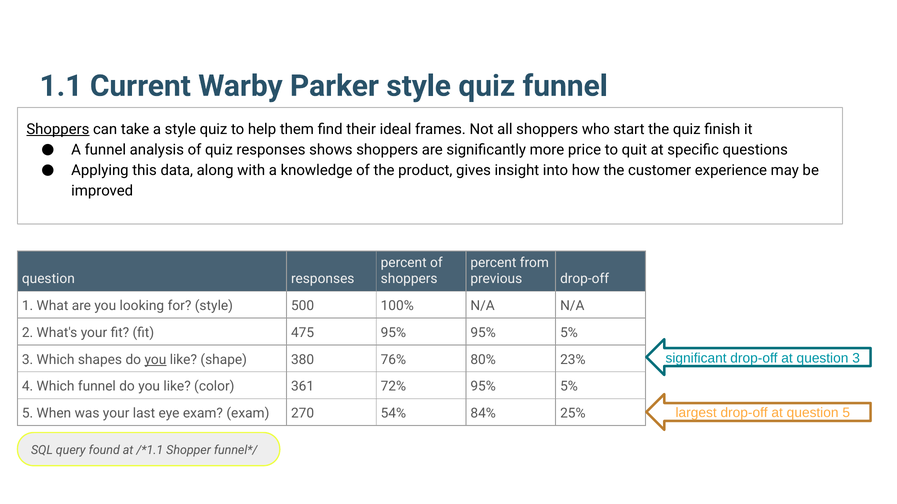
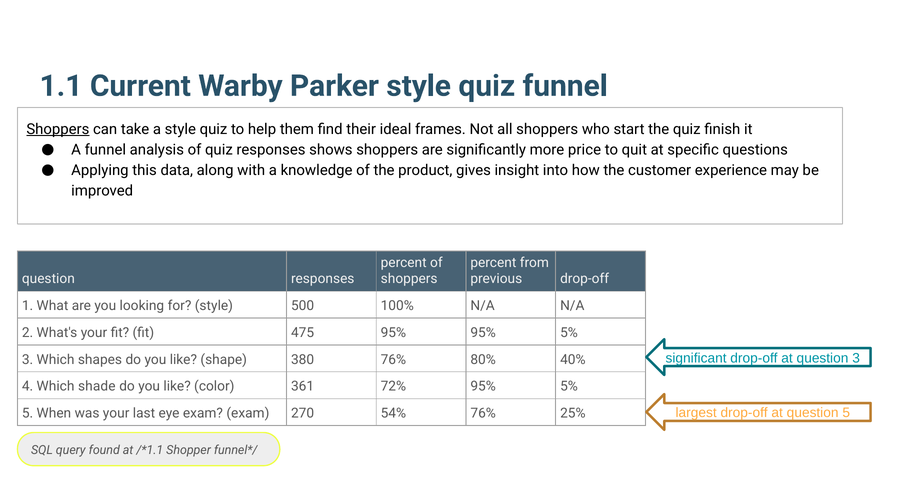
you underline: present -> none (155, 360)
23%: 23% -> 40% (573, 360)
Which funnel: funnel -> shade (97, 387)
54% 84%: 84% -> 76% (483, 414)
